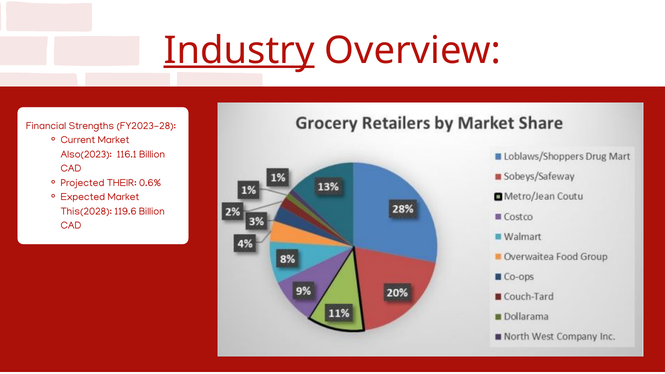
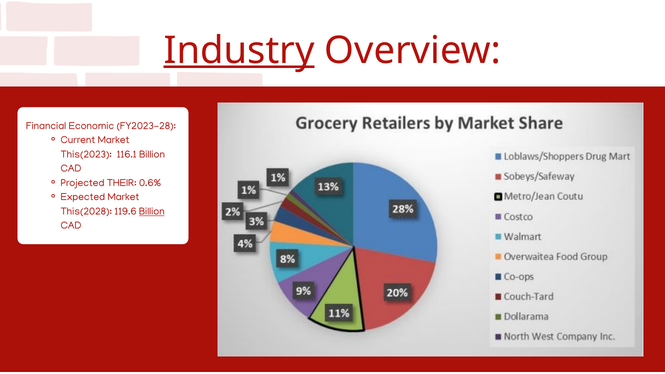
Strengths: Strengths -> Economic (91, 126)
Also(2023: Also(2023 -> This(2023 (86, 154)
Billion underline: none -> present (152, 211)
